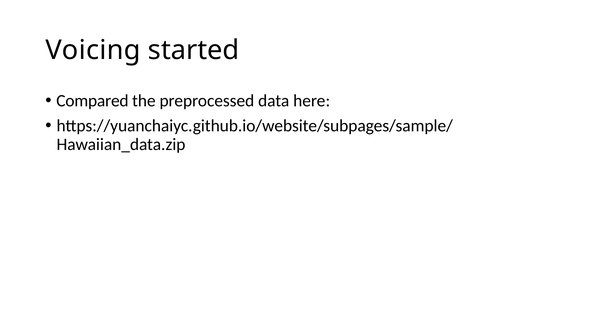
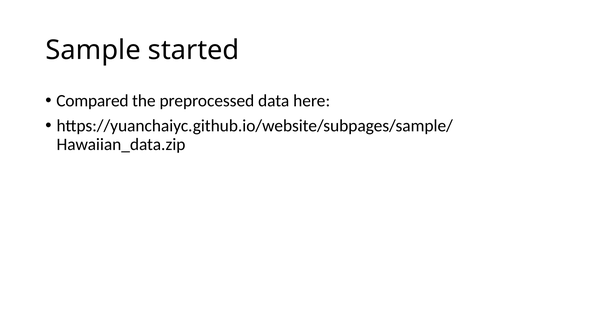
Voicing: Voicing -> Sample (93, 50)
